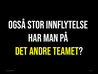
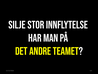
OGSÅ: OGSÅ -> SILJE (17, 25)
